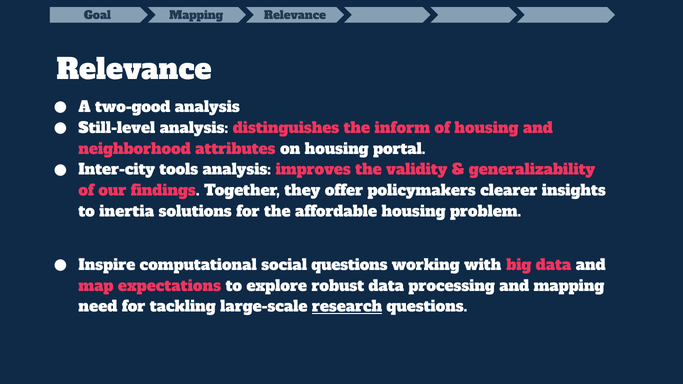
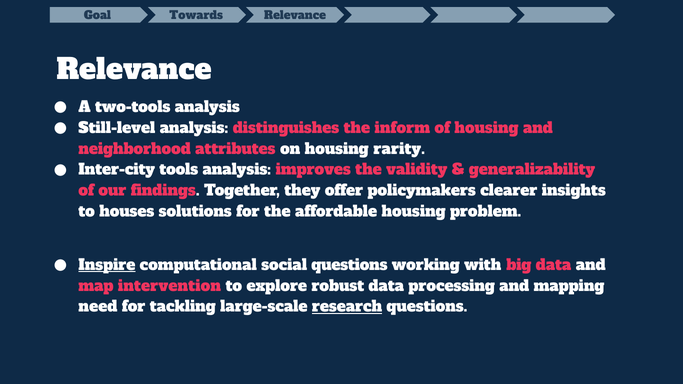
Goal Mapping: Mapping -> Towards (196, 16)
two-good: two-good -> two-tools (133, 107)
portal: portal -> rarity (399, 149)
inertia: inertia -> houses (127, 212)
Inspire underline: none -> present (107, 265)
expectations: expectations -> intervention (169, 286)
